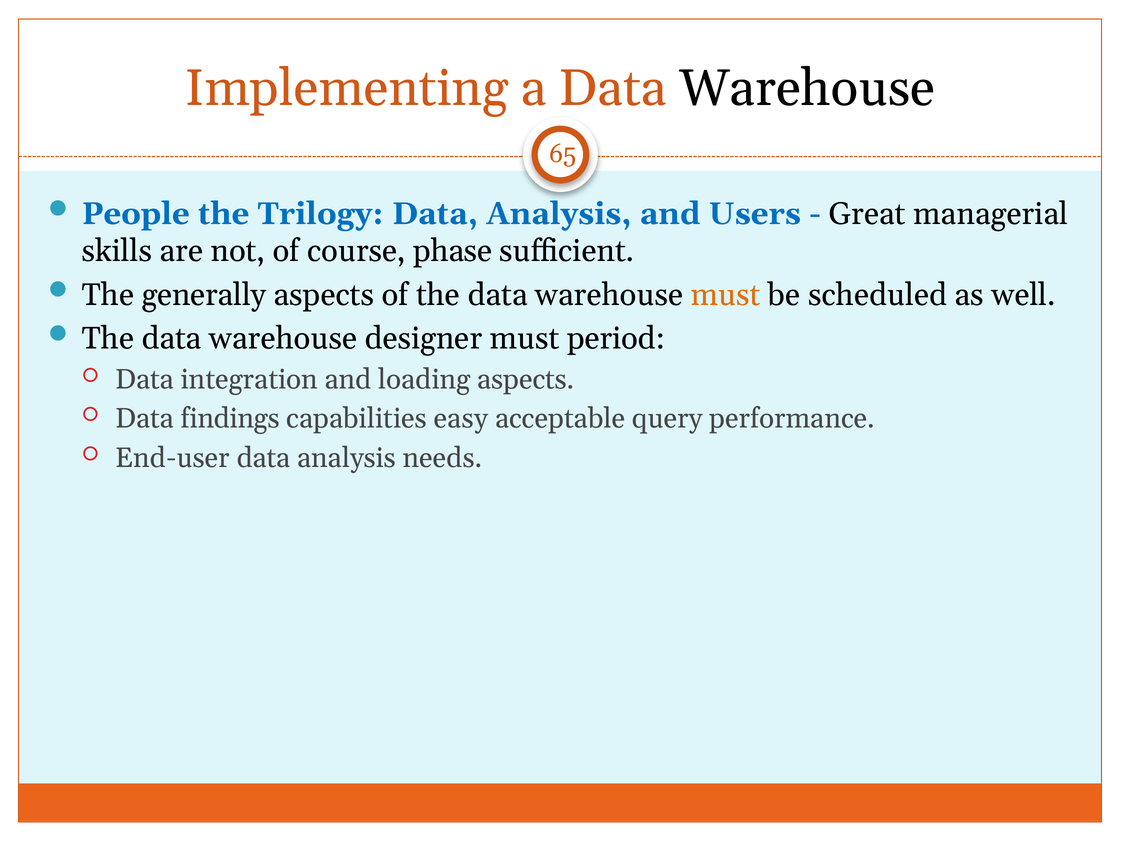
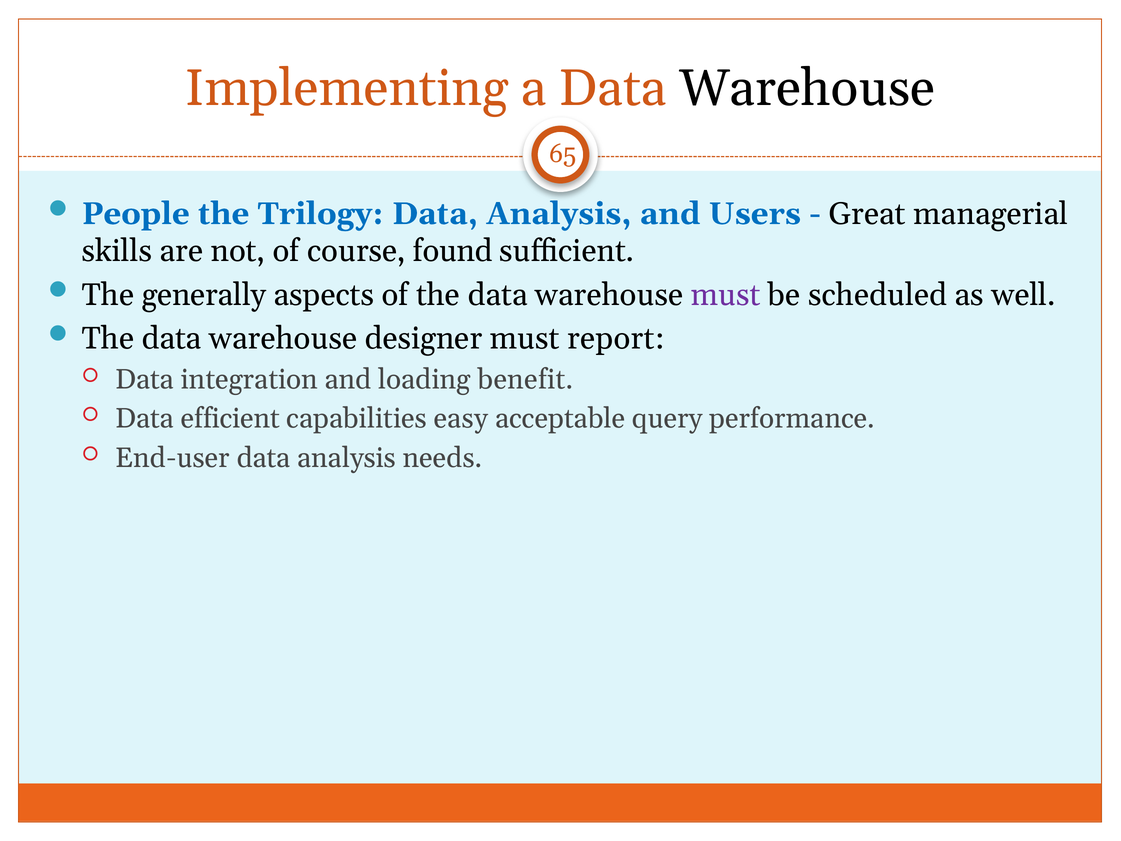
phase: phase -> found (453, 251)
must colour: orange -> purple (726, 295)
period: period -> report (616, 338)
loading aspects: aspects -> benefit (526, 379)
findings: findings -> efficient (230, 418)
